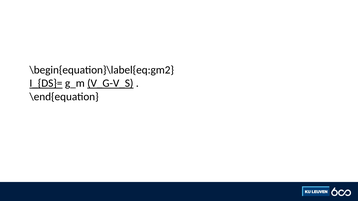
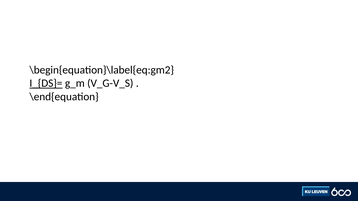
V_G-V_S underline: present -> none (110, 83)
